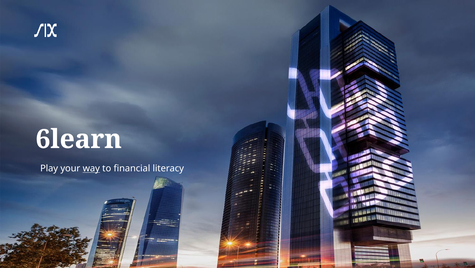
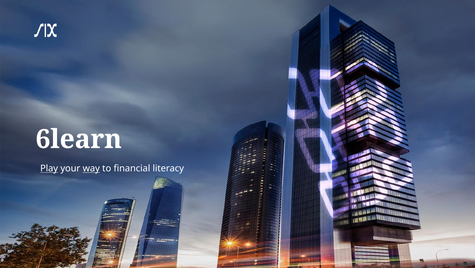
Play underline: none -> present (49, 168)
